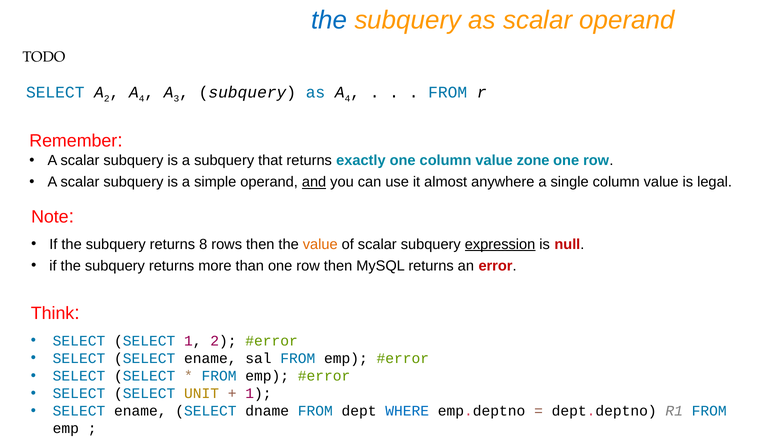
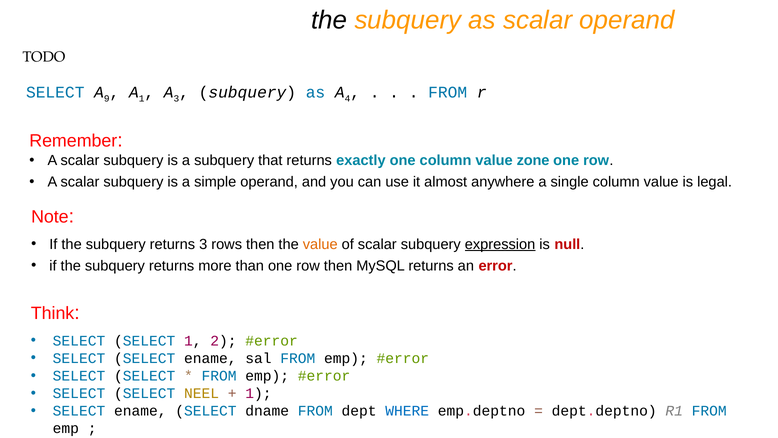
the colour: blue -> black (329, 20)
A 2: 2 -> 9 (107, 99)
4: 4 -> 1 (142, 99)
and underline: present -> none (314, 182)
returns 8: 8 -> 3 (203, 244)
UNIT: UNIT -> NEEL (202, 393)
